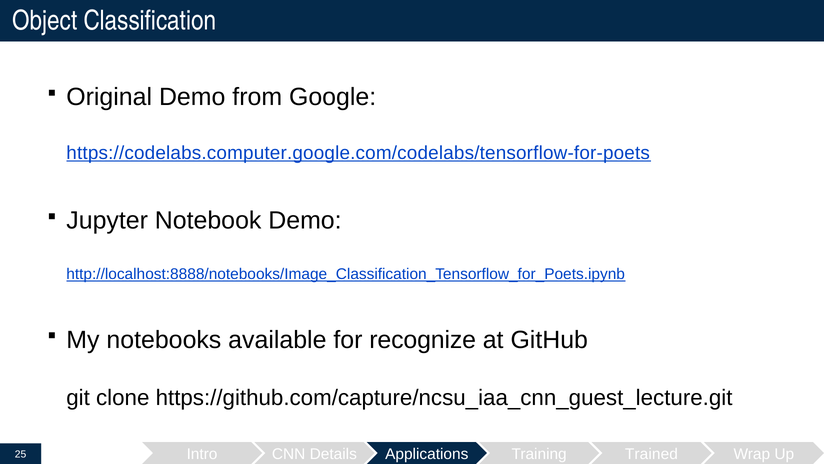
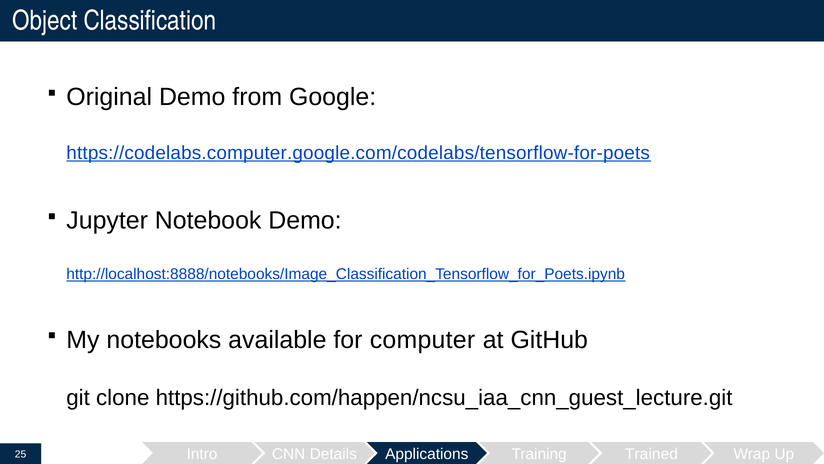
recognize: recognize -> computer (422, 339)
https://github.com/capture/ncsu_iaa_cnn_guest_lecture.git: https://github.com/capture/ncsu_iaa_cnn_guest_lecture.git -> https://github.com/happen/ncsu_iaa_cnn_guest_lecture.git (444, 397)
